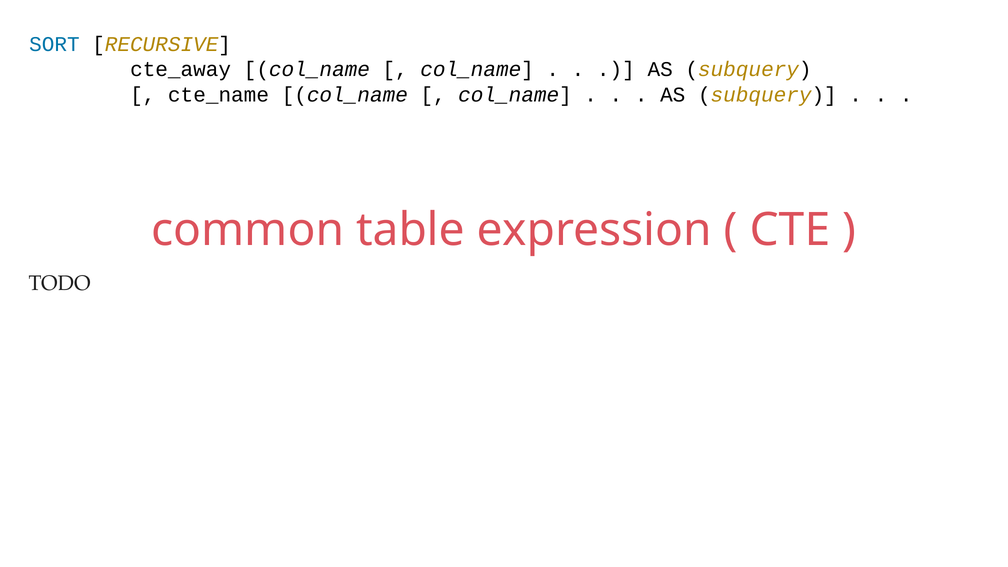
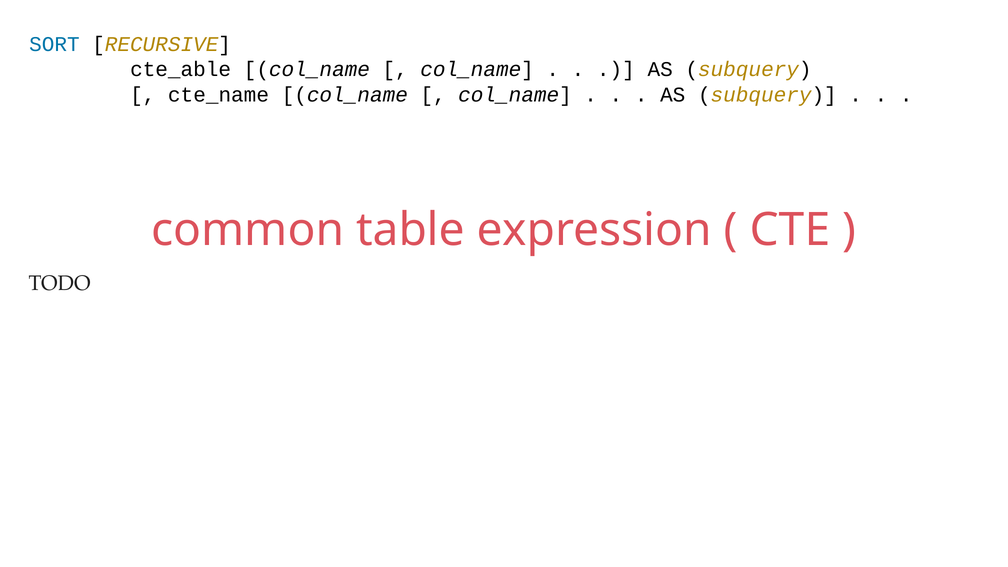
cte_away: cte_away -> cte_able (181, 69)
